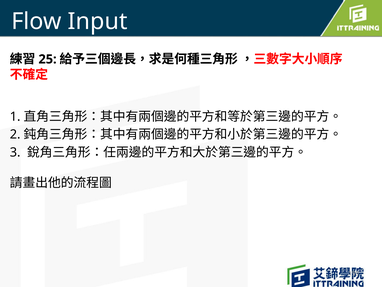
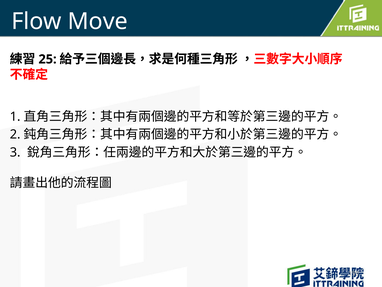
Input: Input -> Move (98, 21)
